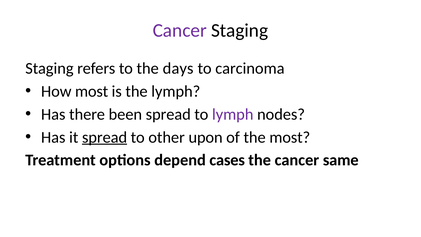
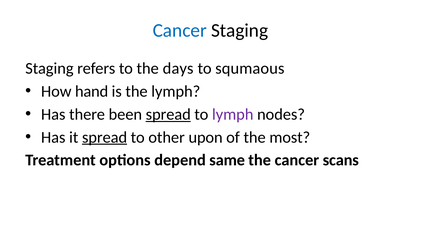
Cancer colour: purple -> blue (180, 31)
carcinoma: carcinoma -> squmaous (250, 68)
How most: most -> hand (92, 91)
spread underline: none -> present (168, 114)
cases: cases -> same (227, 160)
same: same -> scans (341, 160)
